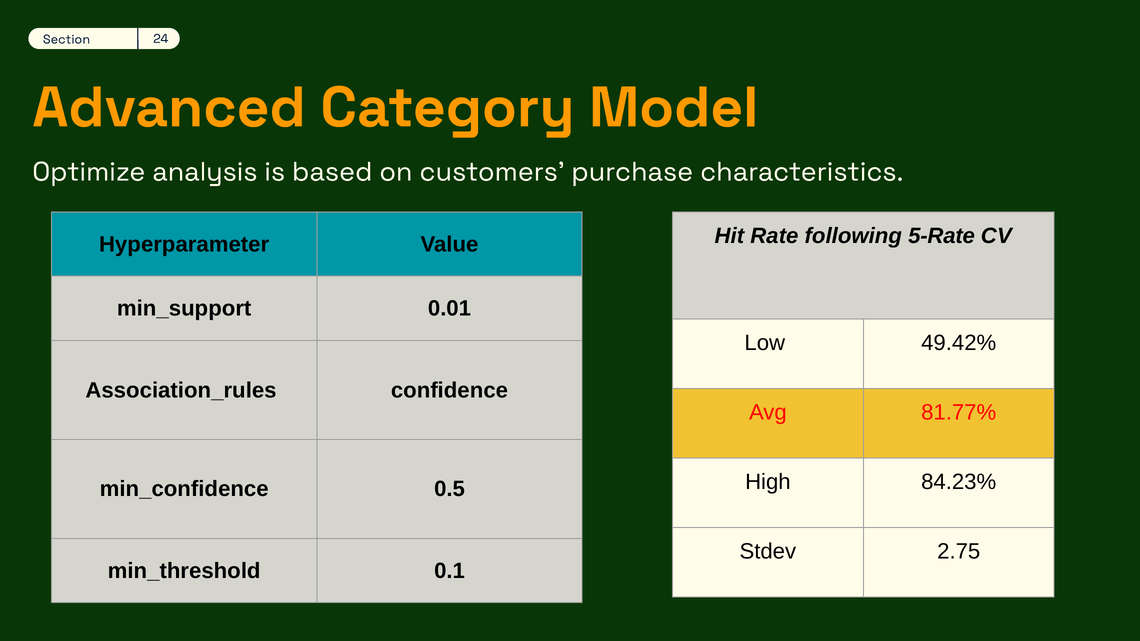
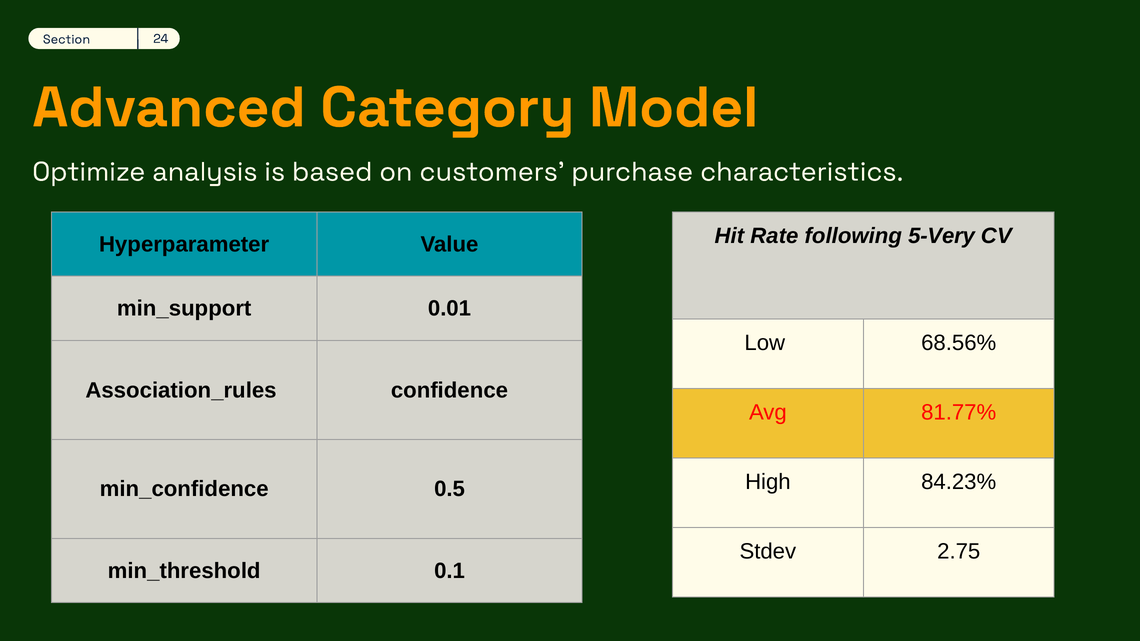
5-Rate: 5-Rate -> 5-Very (942, 236)
49.42%: 49.42% -> 68.56% (959, 343)
